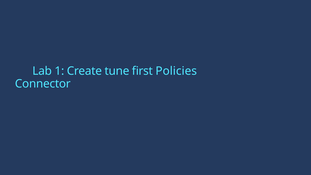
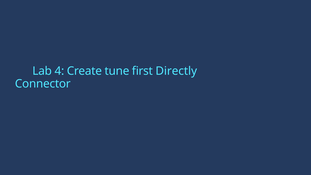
1: 1 -> 4 (59, 71)
Policies: Policies -> Directly (176, 71)
